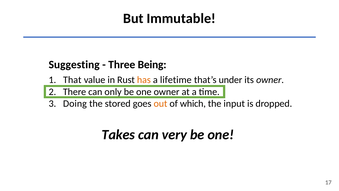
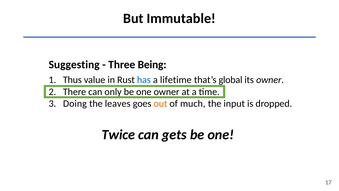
That: That -> Thus (72, 80)
has colour: orange -> blue (144, 80)
under: under -> global (230, 80)
stored: stored -> leaves (118, 103)
which: which -> much (193, 103)
Takes: Takes -> Twice (118, 135)
very: very -> gets (174, 135)
